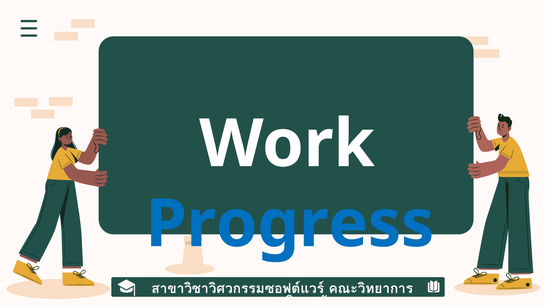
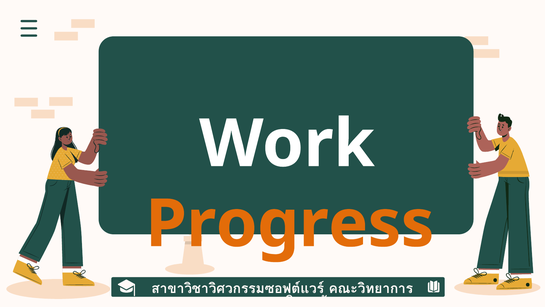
Progress colour: blue -> orange (290, 224)
